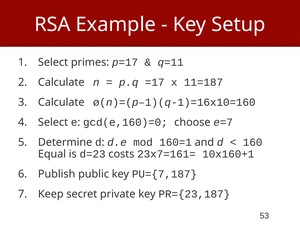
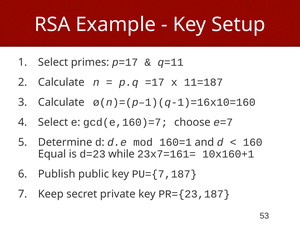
gcd(e,160)=0: gcd(e,160)=0 -> gcd(e,160)=7 (125, 122)
costs: costs -> while (121, 154)
